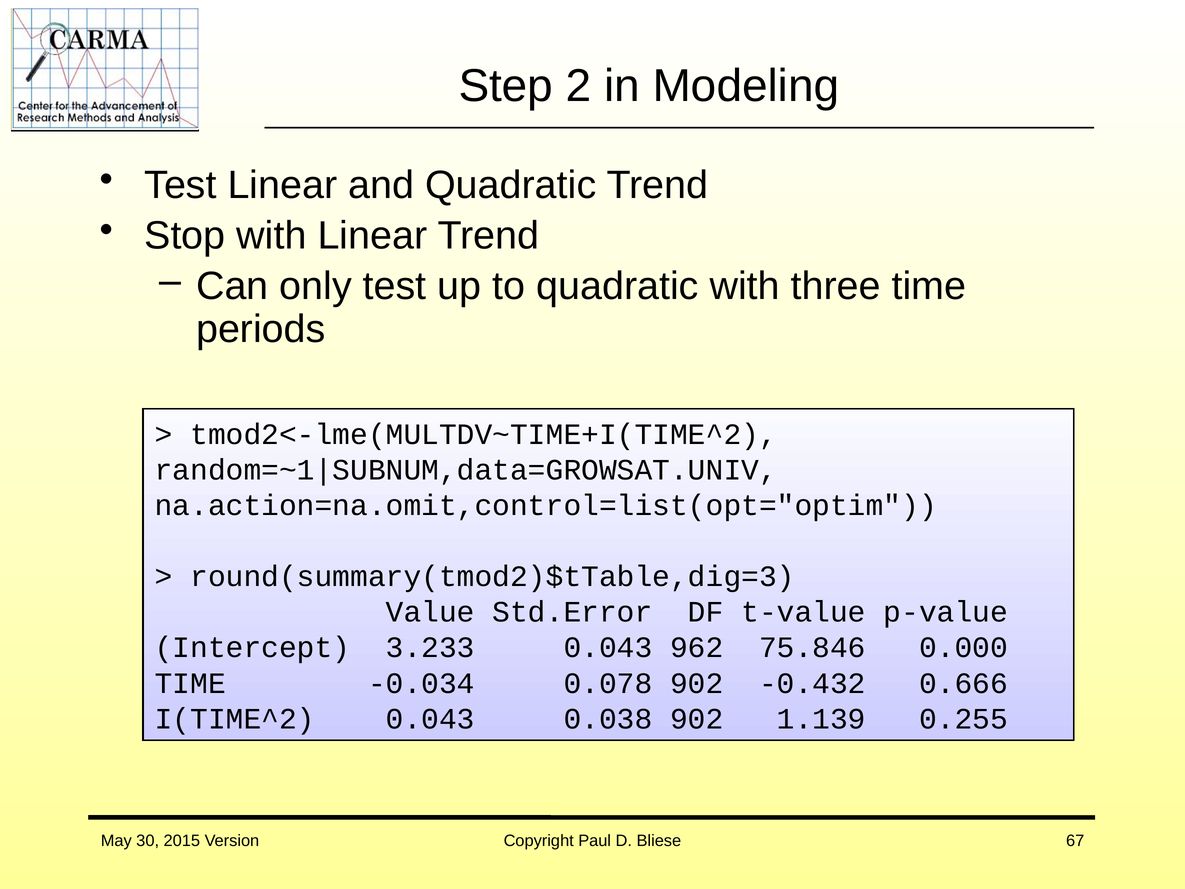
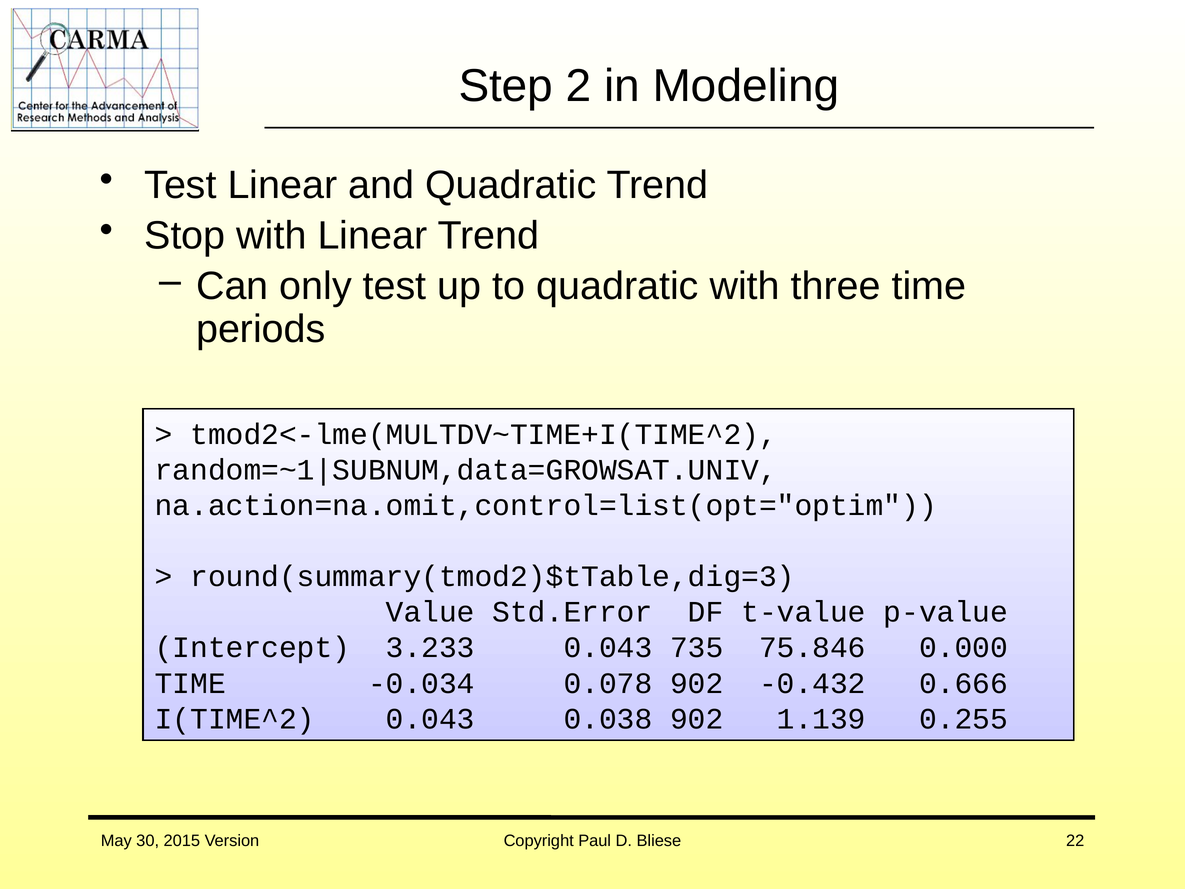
962: 962 -> 735 (697, 648)
67: 67 -> 22 (1075, 840)
